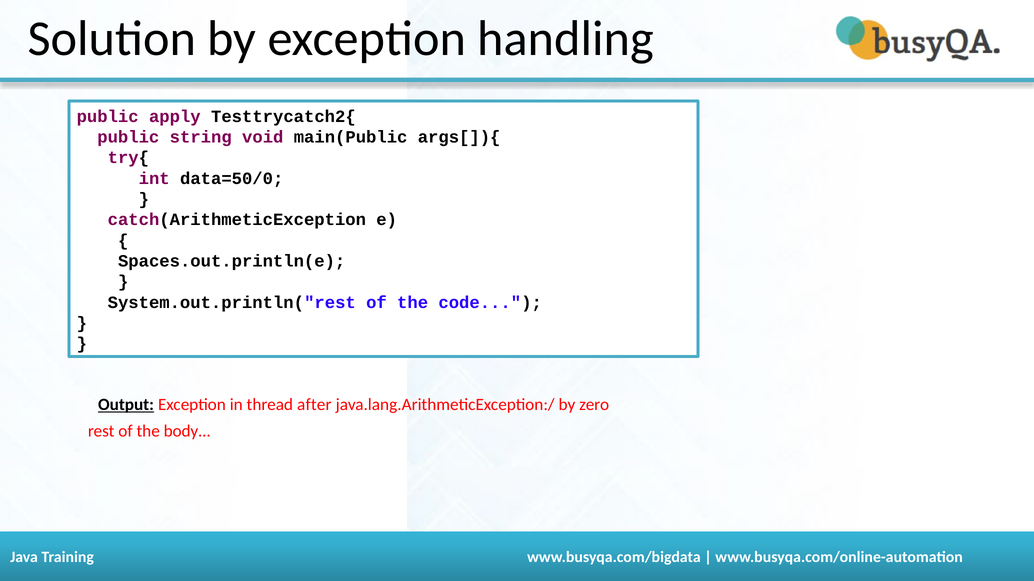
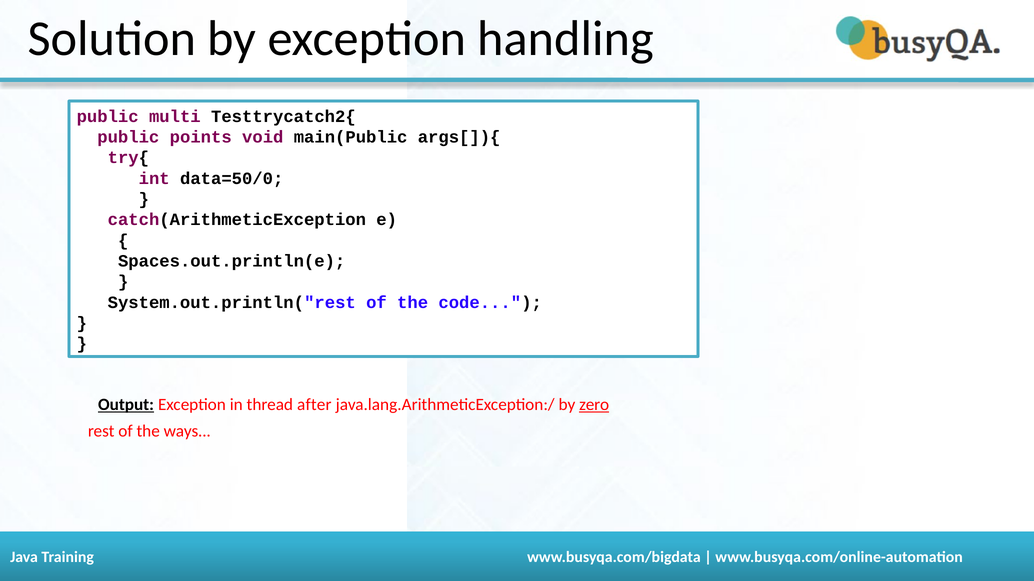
apply: apply -> multi (175, 117)
string: string -> points (201, 137)
zero underline: none -> present (594, 405)
body: body -> ways (187, 432)
